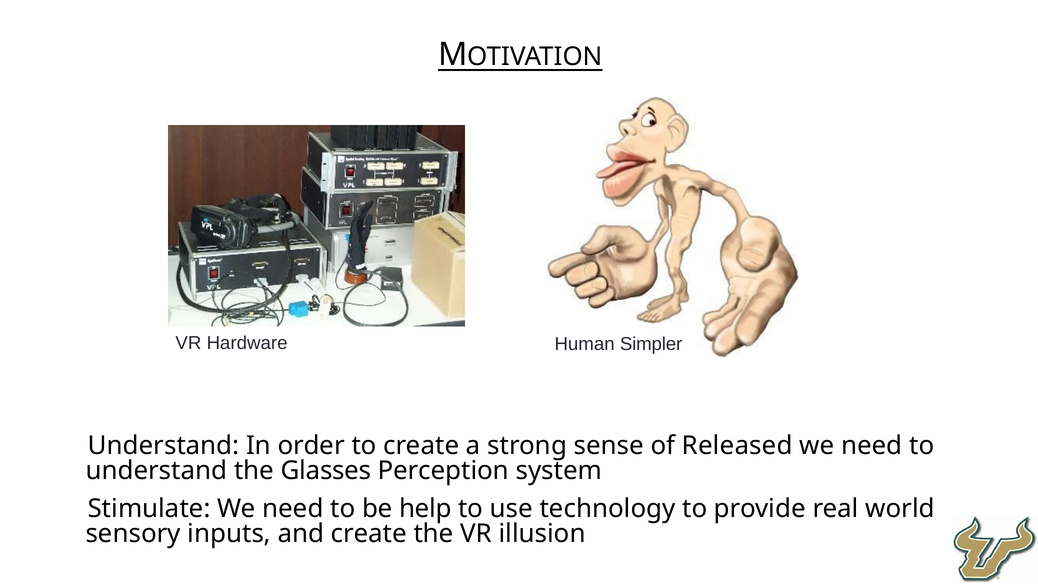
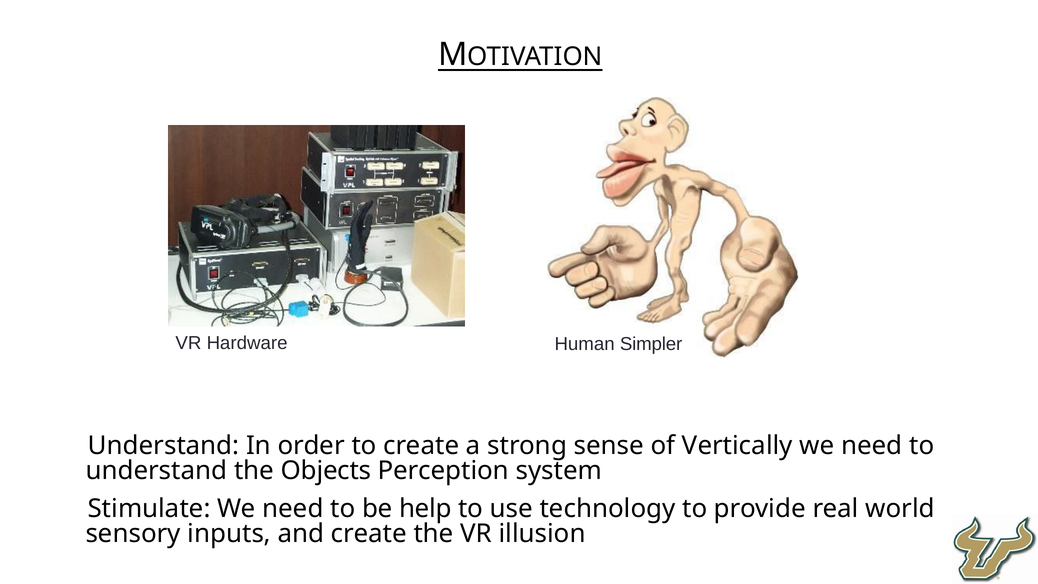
Released: Released -> Vertically (737, 446)
Glasses: Glasses -> Objects (326, 471)
